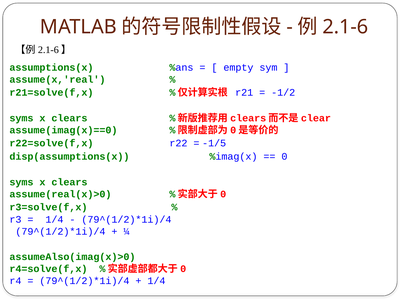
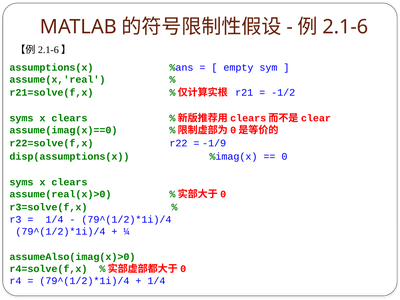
-1/5: -1/5 -> -1/9 (214, 143)
